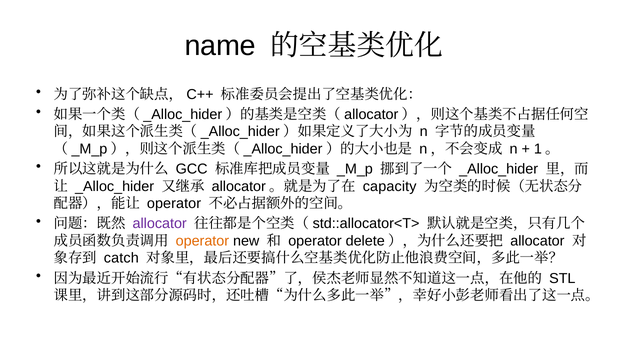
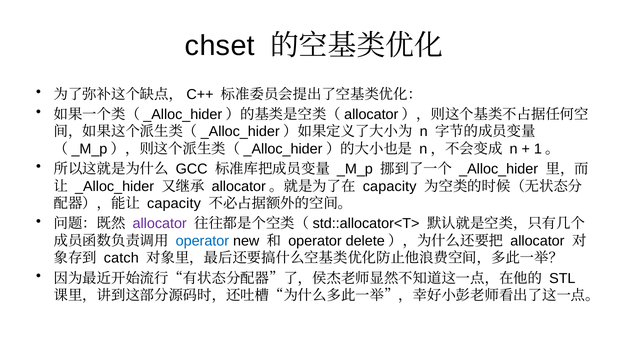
name: name -> chset (220, 46)
operator: operator -> capacity (174, 204)
operator colour: orange -> blue (202, 241)
